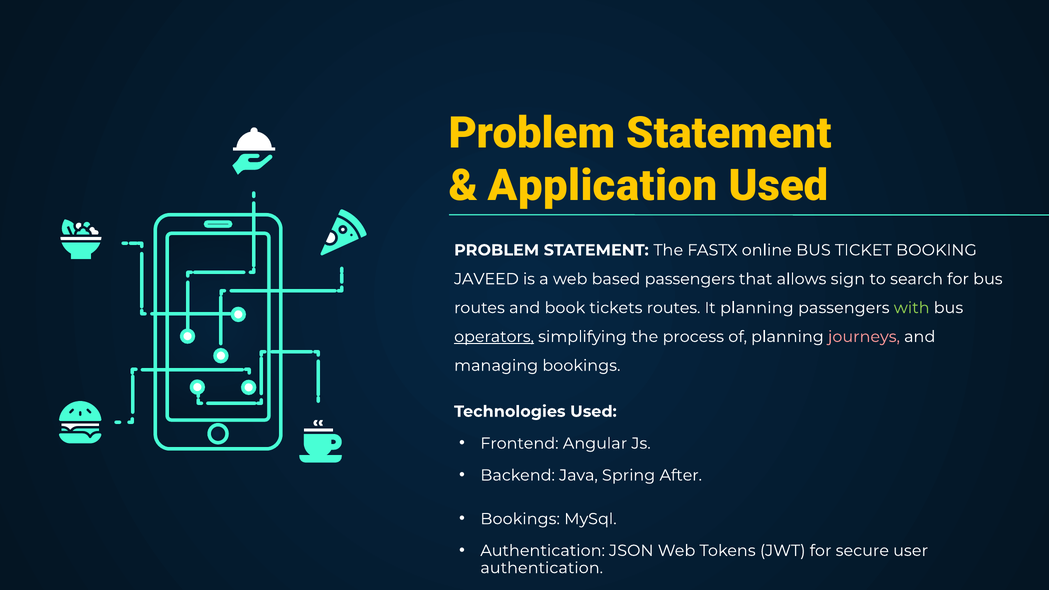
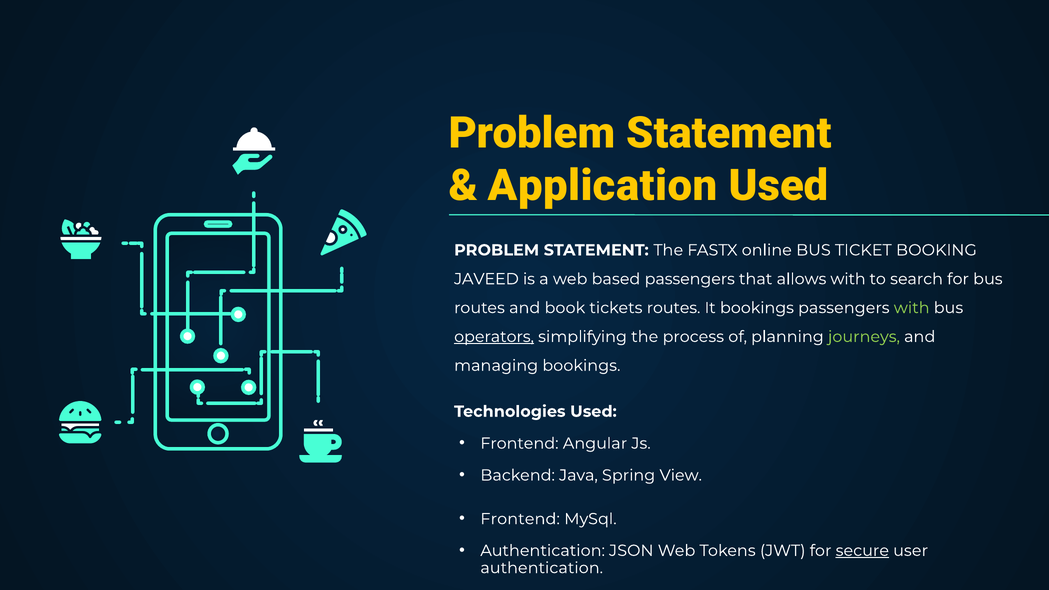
allows sign: sign -> with (848, 279)
It planning: planning -> bookings (757, 308)
journeys colour: pink -> light green (864, 337)
After: After -> View (681, 475)
Bookings: Bookings -> Frontend (520, 519)
secure underline: none -> present (862, 551)
